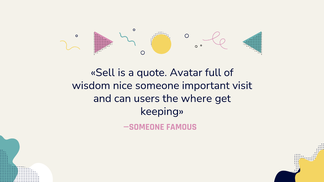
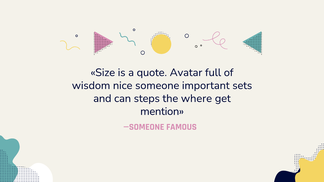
Sell: Sell -> Size (103, 73)
visit: visit -> sets (242, 86)
users: users -> steps (147, 99)
keeping: keeping -> mention (162, 111)
